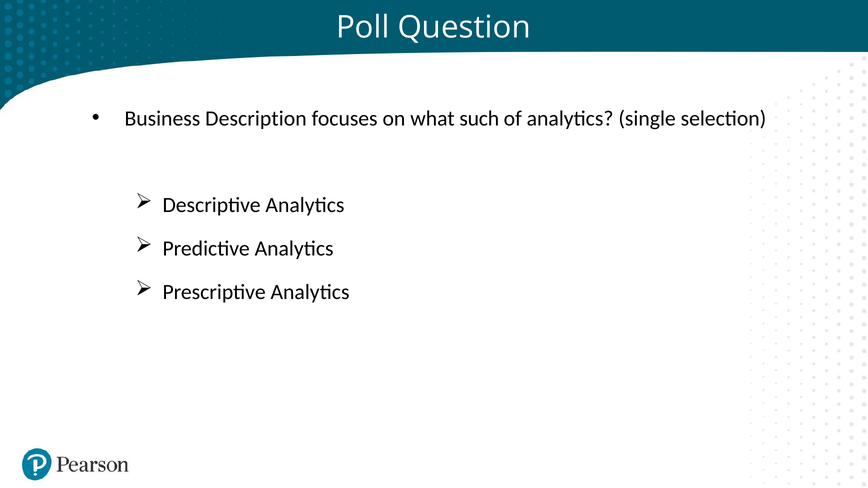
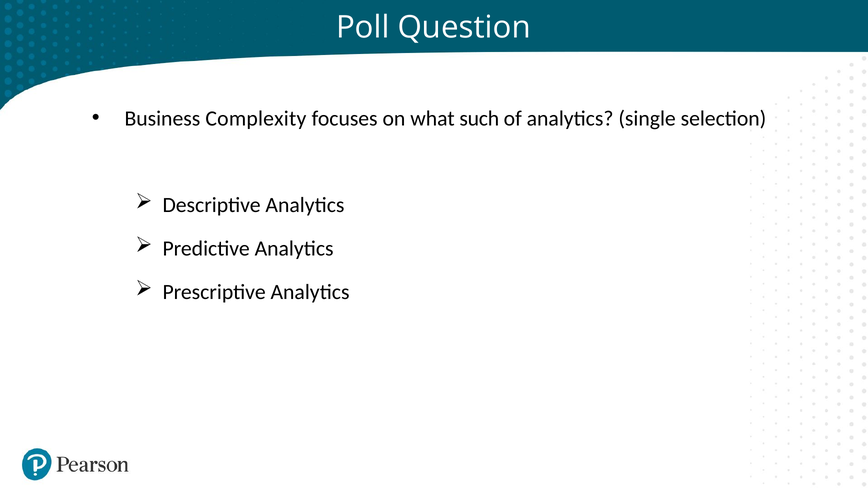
Description: Description -> Complexity (256, 119)
